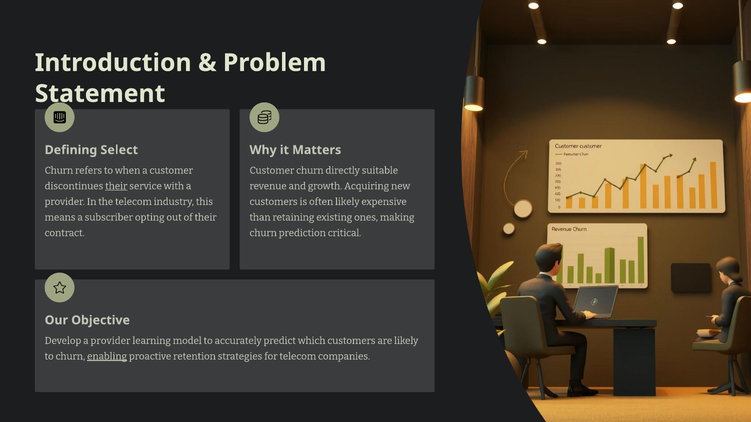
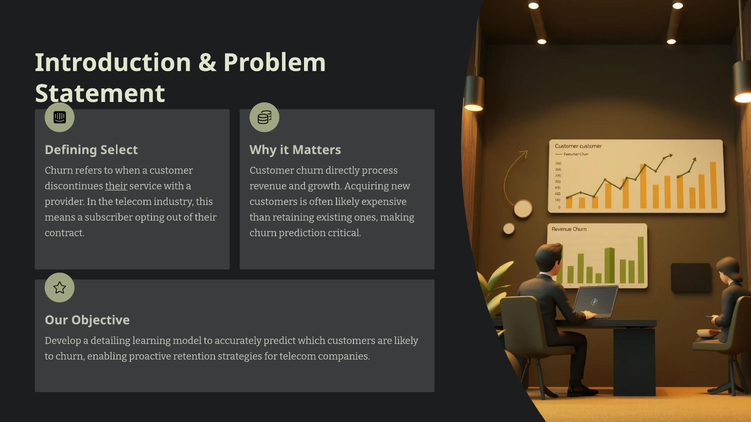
suitable: suitable -> process (380, 171)
Develop a provider: provider -> detailing (111, 341)
enabling underline: present -> none (107, 357)
